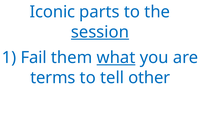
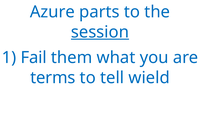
Iconic: Iconic -> Azure (52, 12)
what underline: present -> none (116, 57)
other: other -> wield (149, 77)
